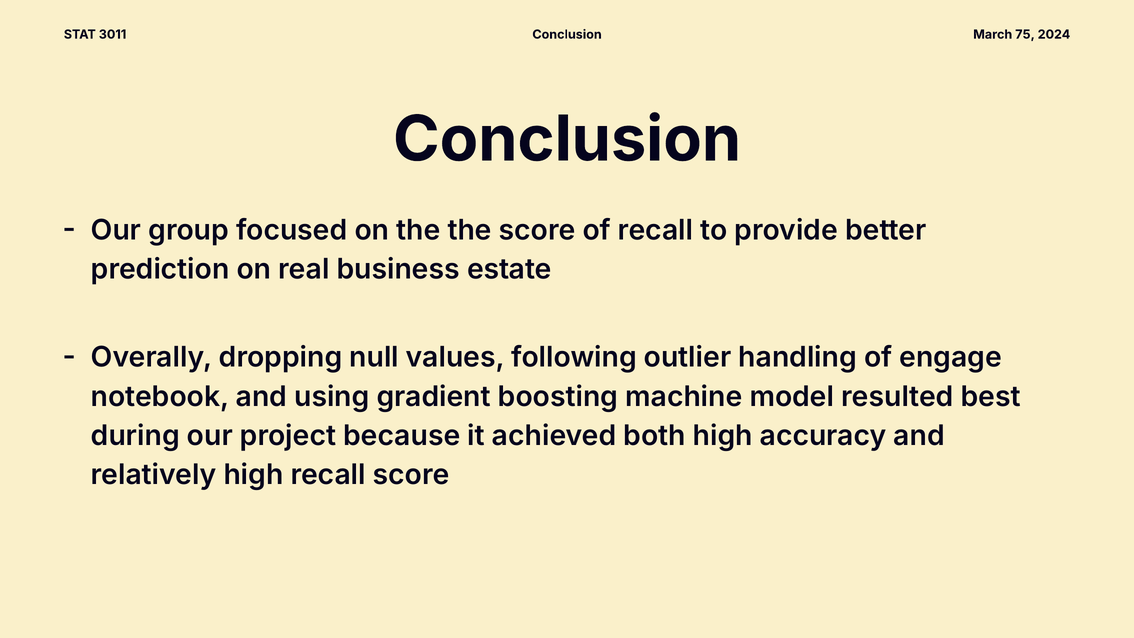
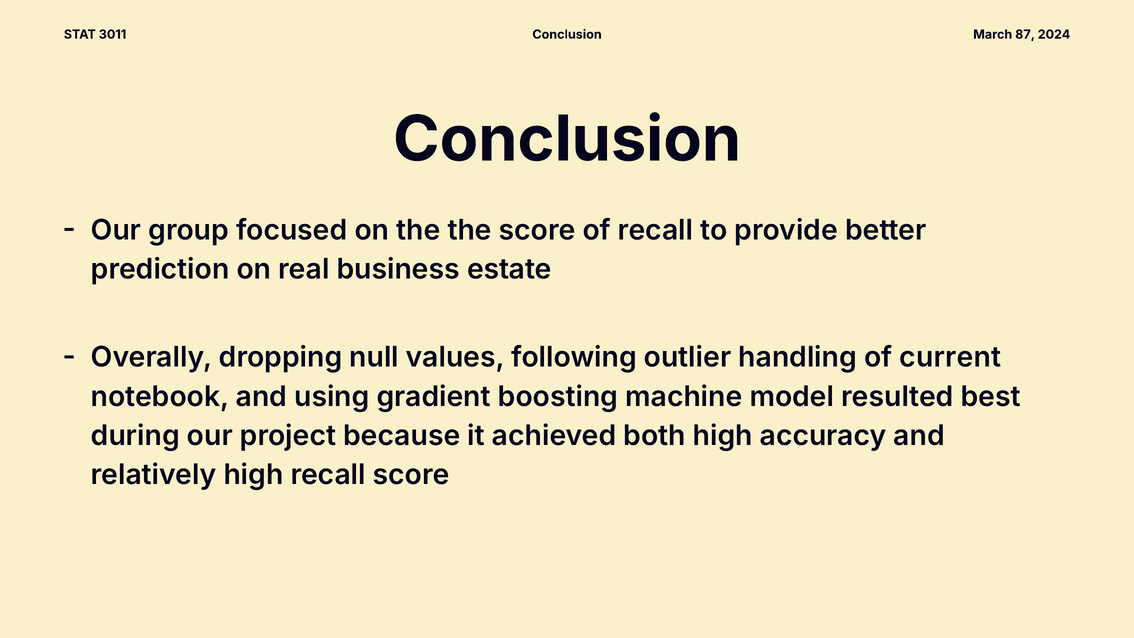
75: 75 -> 87 (1025, 34)
engage: engage -> current (950, 358)
